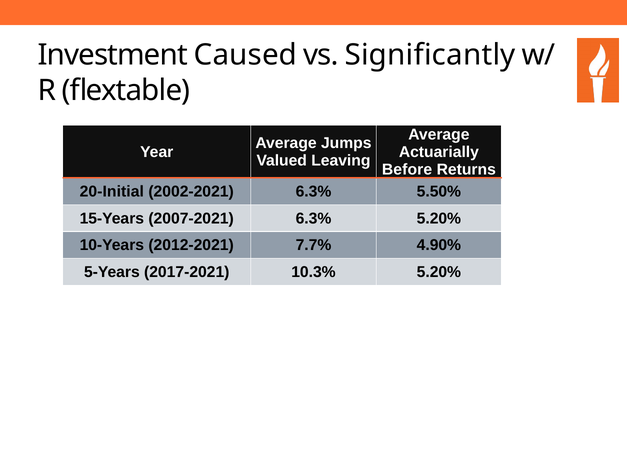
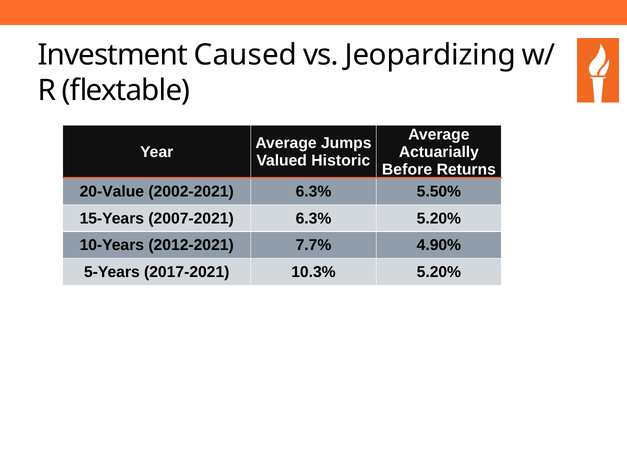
Significantly: Significantly -> Jeopardizing (430, 55)
Leaving: Leaving -> Historic (341, 161)
20-Initial: 20-Initial -> 20-Value (112, 192)
